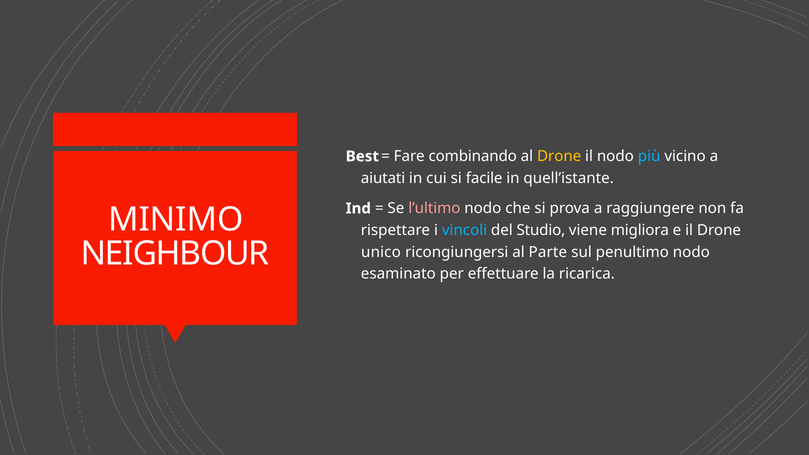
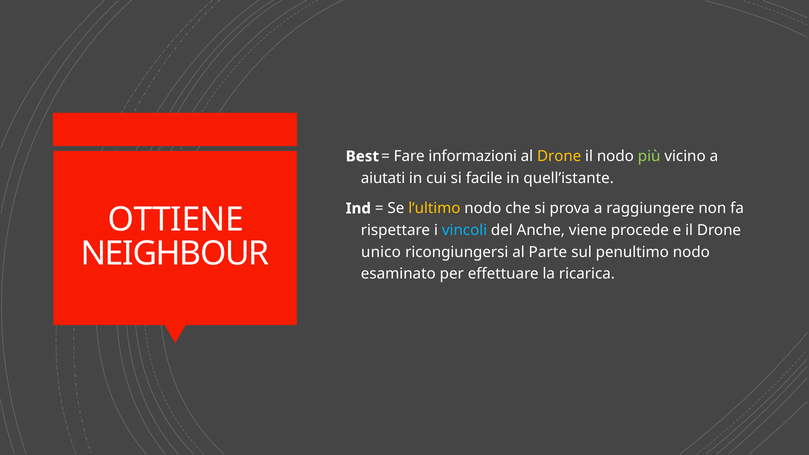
combinando: combinando -> informazioni (473, 156)
più colour: light blue -> light green (649, 156)
l’ultimo colour: pink -> yellow (434, 208)
MINIMO: MINIMO -> OTTIENE (176, 219)
Studio: Studio -> Anche (541, 230)
migliora: migliora -> procede (640, 230)
